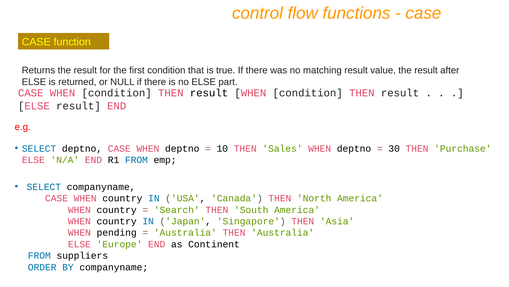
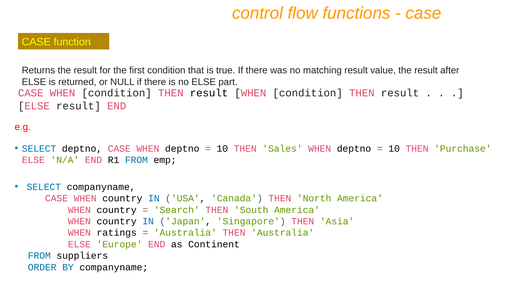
30: 30 -> 10 (394, 148)
pending: pending -> ratings (117, 232)
